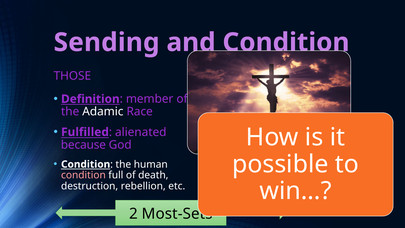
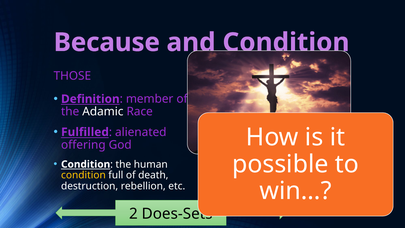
Sending: Sending -> Because (107, 42)
because: because -> offering (83, 145)
condition colour: pink -> yellow (83, 175)
Most-Sets: Most-Sets -> Does-Sets (177, 214)
